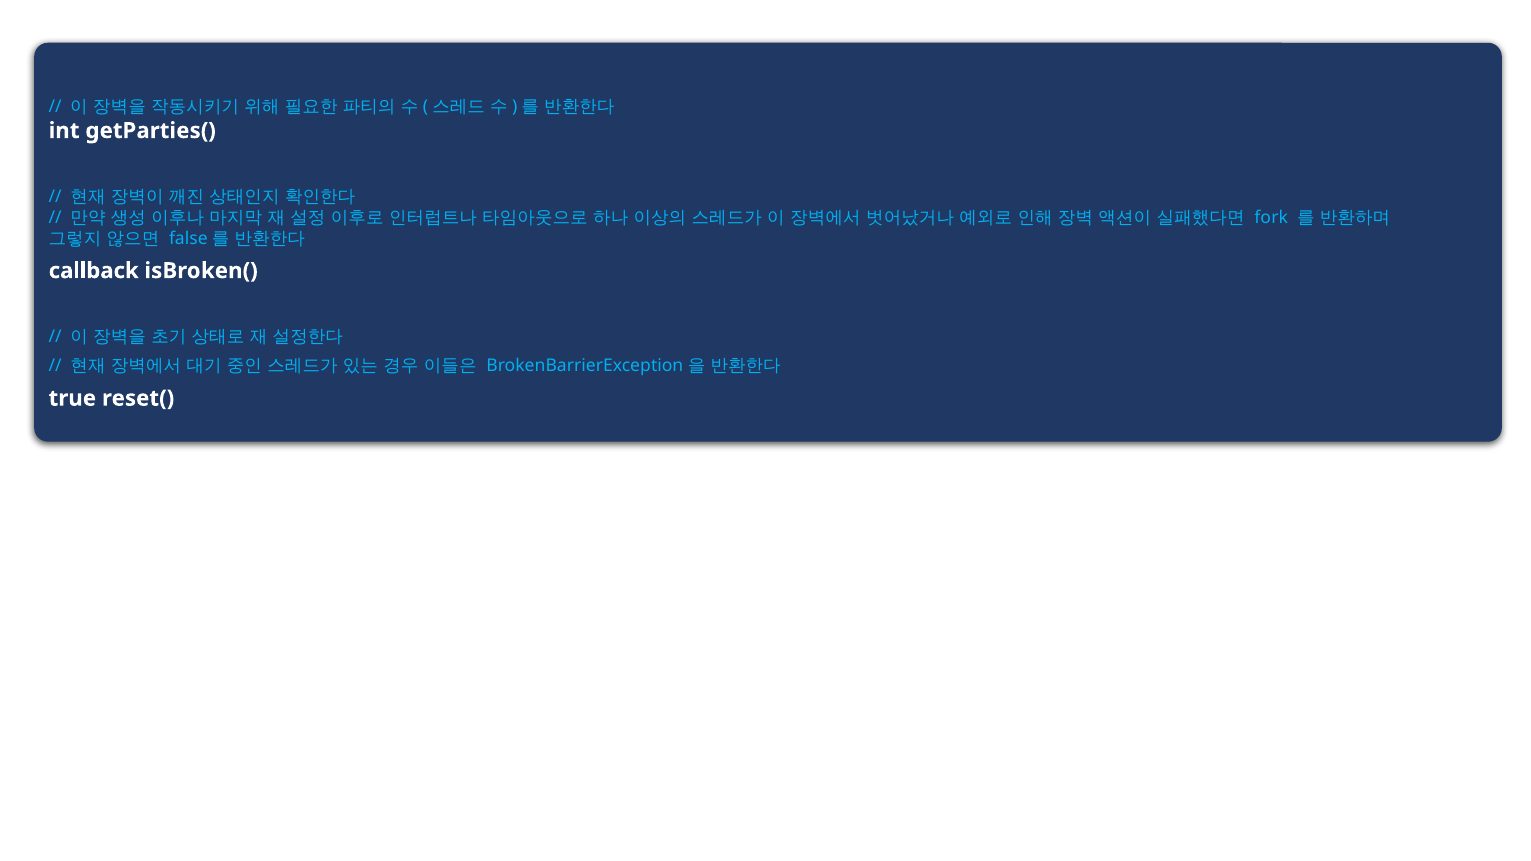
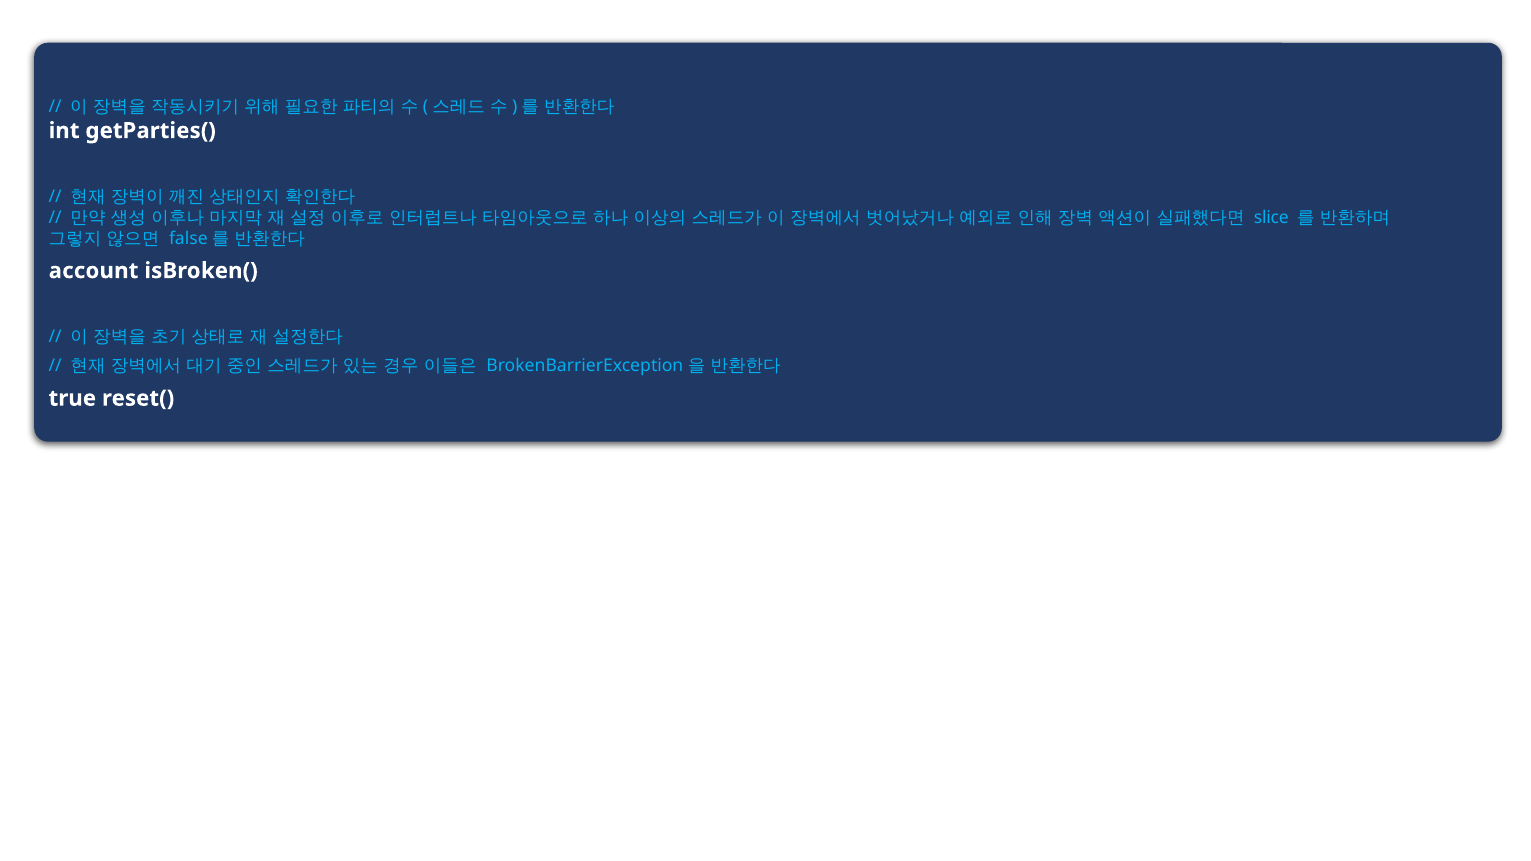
fork: fork -> slice (1271, 218)
callback: callback -> account (94, 271)
